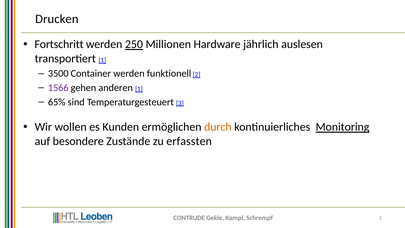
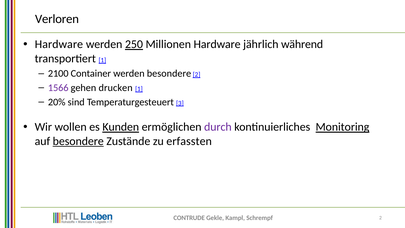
Drucken: Drucken -> Verloren (57, 19)
Fortschritt: Fortschritt -> Hardware (59, 44)
auslesen: auslesen -> während (302, 44)
3500: 3500 -> 2100 (58, 74)
werden funktionell: funktionell -> besondere (169, 74)
anderen: anderen -> drucken (116, 88)
65%: 65% -> 20% (57, 102)
Kunden underline: none -> present (121, 127)
durch colour: orange -> purple (218, 127)
besondere underline: none -> present (78, 141)
